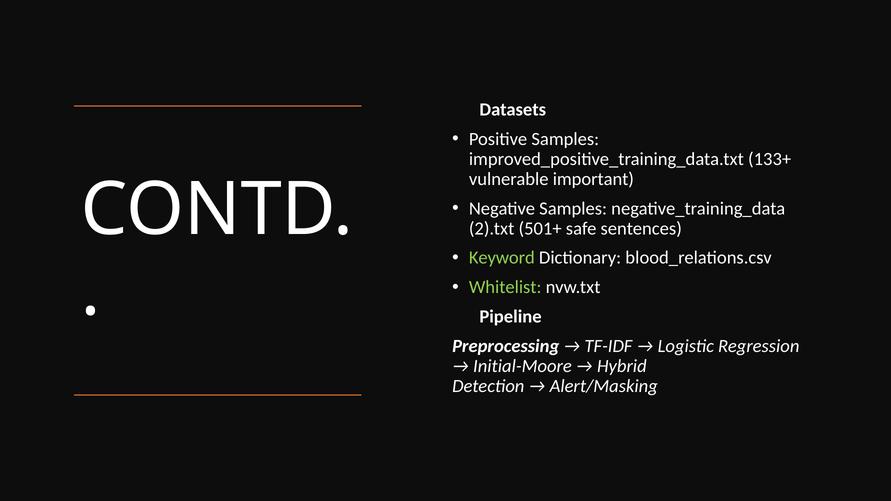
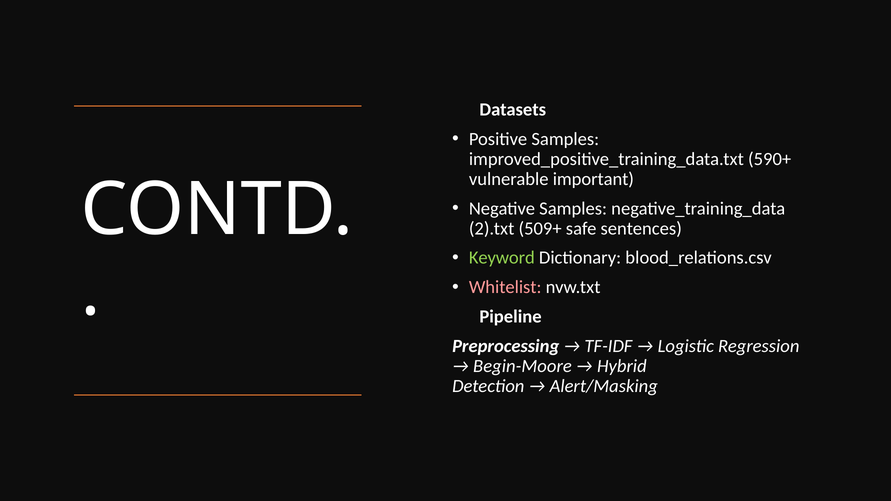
133+: 133+ -> 590+ (770, 159)
501+: 501+ -> 509+ (540, 229)
Whitelist colour: light green -> pink (505, 287)
Initial-Moore: Initial-Moore -> Begin-Moore (522, 366)
